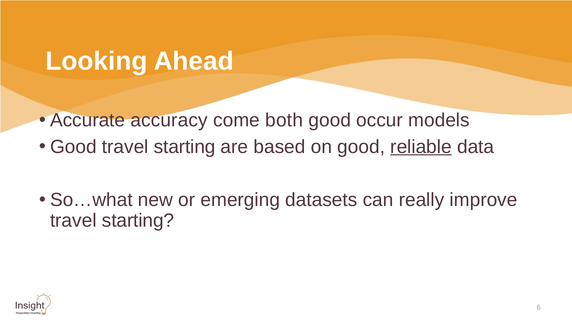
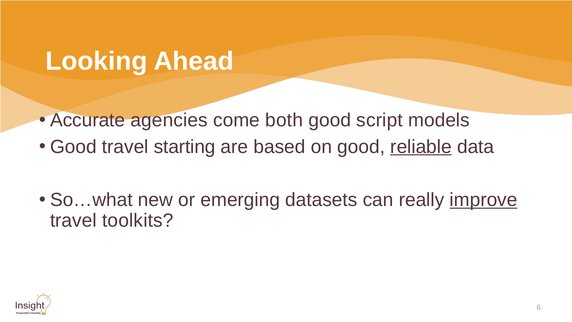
accuracy: accuracy -> agencies (169, 120)
occur: occur -> script (380, 120)
improve underline: none -> present (484, 200)
starting: starting -> toolkits (138, 220)
